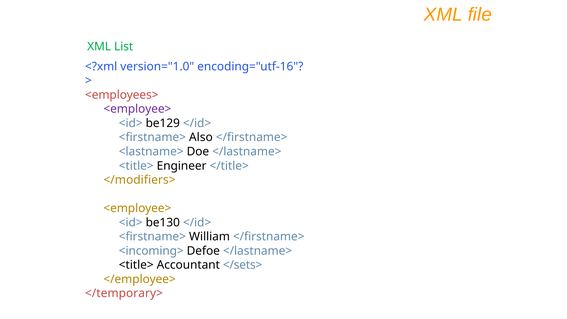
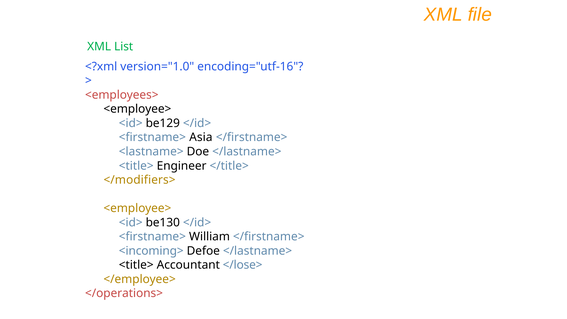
<employee> colour: purple -> black (137, 109)
Also: Also -> Asia (201, 137)
</sets>: </sets> -> </lose> (243, 265)
</temporary>: </temporary> -> </operations> (124, 293)
